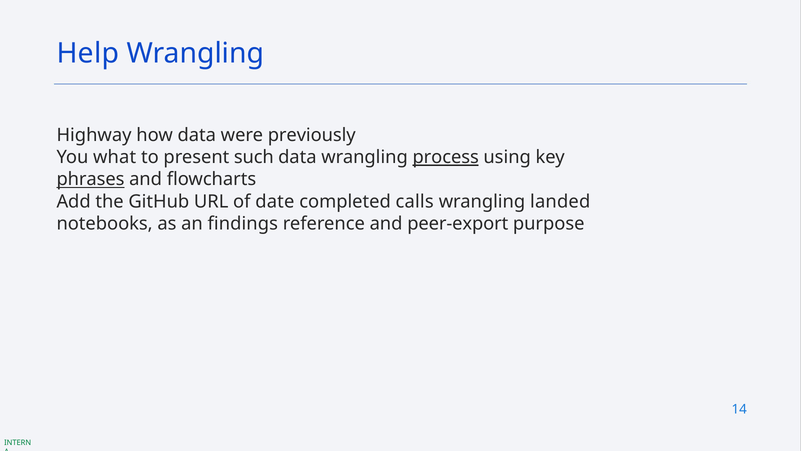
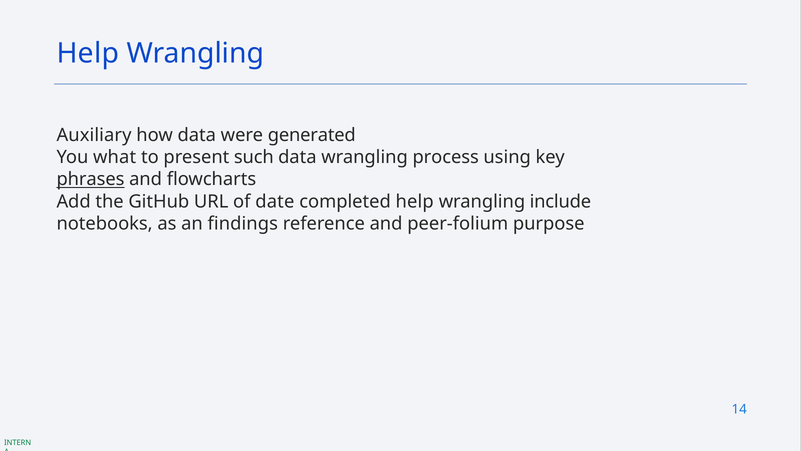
Highway: Highway -> Auxiliary (94, 135)
previously: previously -> generated (312, 135)
process underline: present -> none (446, 157)
completed calls: calls -> help (415, 201)
landed: landed -> include (560, 201)
peer-export: peer-export -> peer-folium (458, 223)
